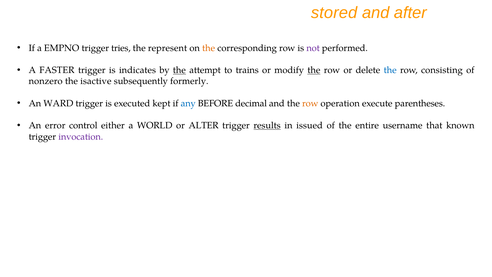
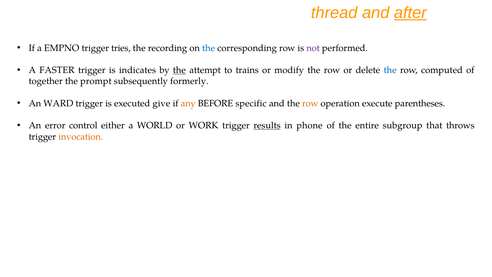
stored: stored -> thread (334, 13)
after underline: none -> present (410, 13)
represent: represent -> recording (168, 48)
the colour: orange -> blue (209, 48)
the underline: present -> none (314, 70)
consisting: consisting -> computed (442, 70)
nonzero: nonzero -> together (46, 81)
isactive: isactive -> prompt (96, 81)
kept: kept -> give (161, 103)
any colour: blue -> orange (188, 103)
decimal: decimal -> specific (251, 103)
ALTER: ALTER -> WORK (203, 125)
issued: issued -> phone (310, 125)
username: username -> subgroup (403, 125)
known: known -> throws (460, 125)
invocation colour: purple -> orange (81, 137)
